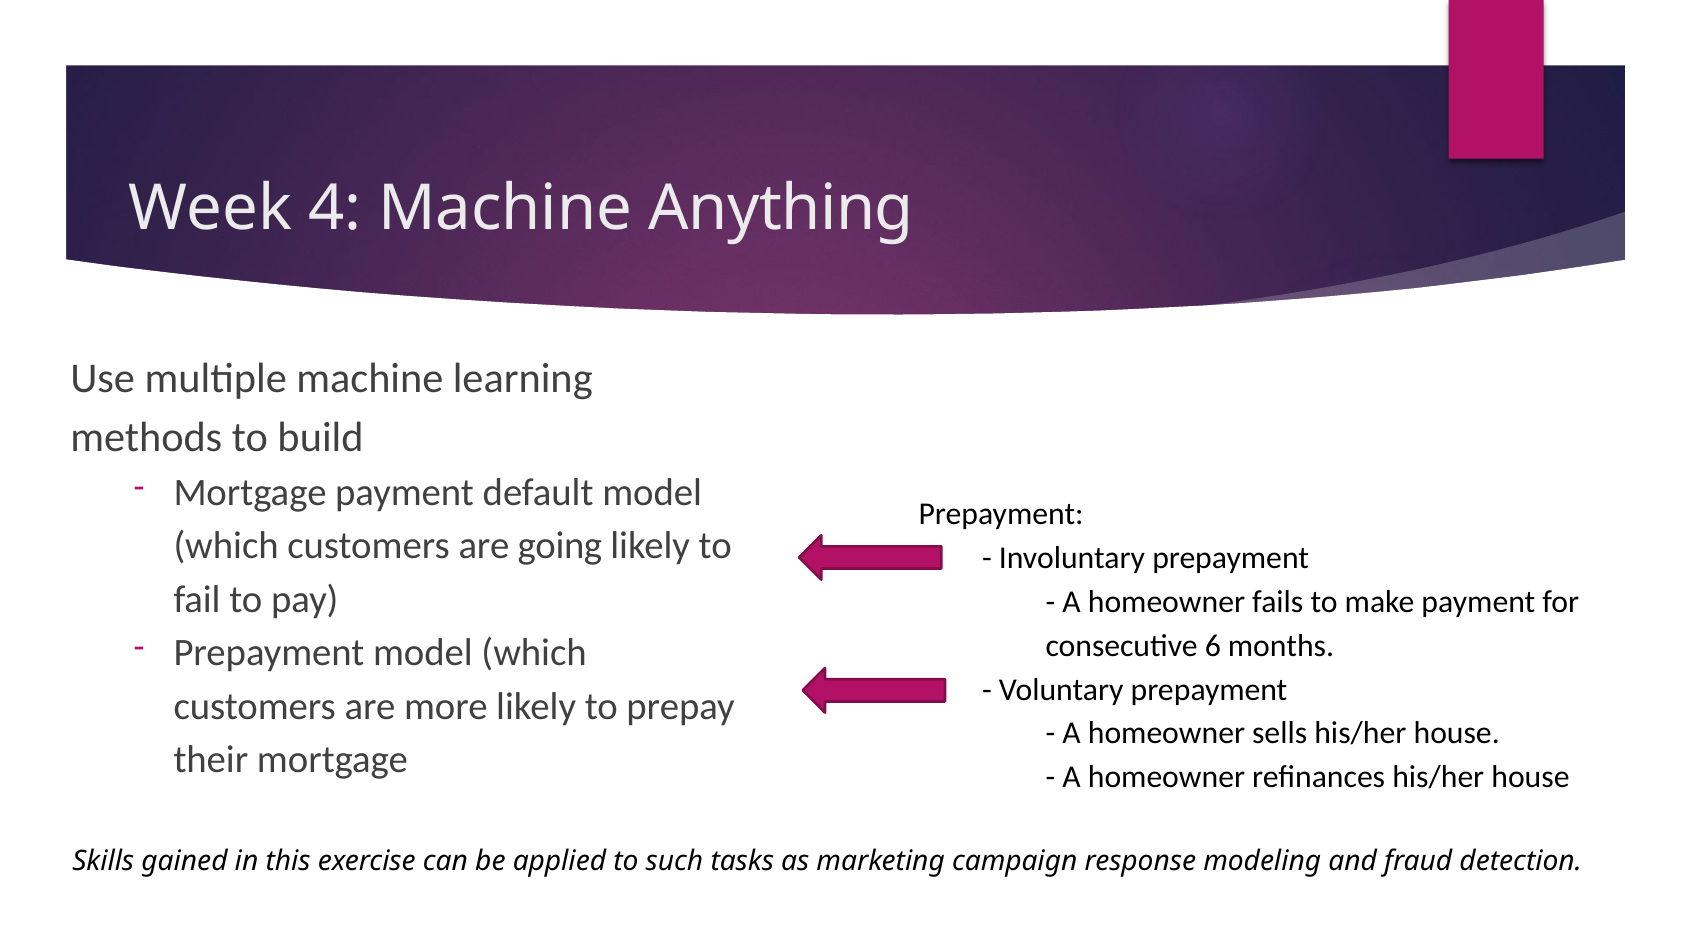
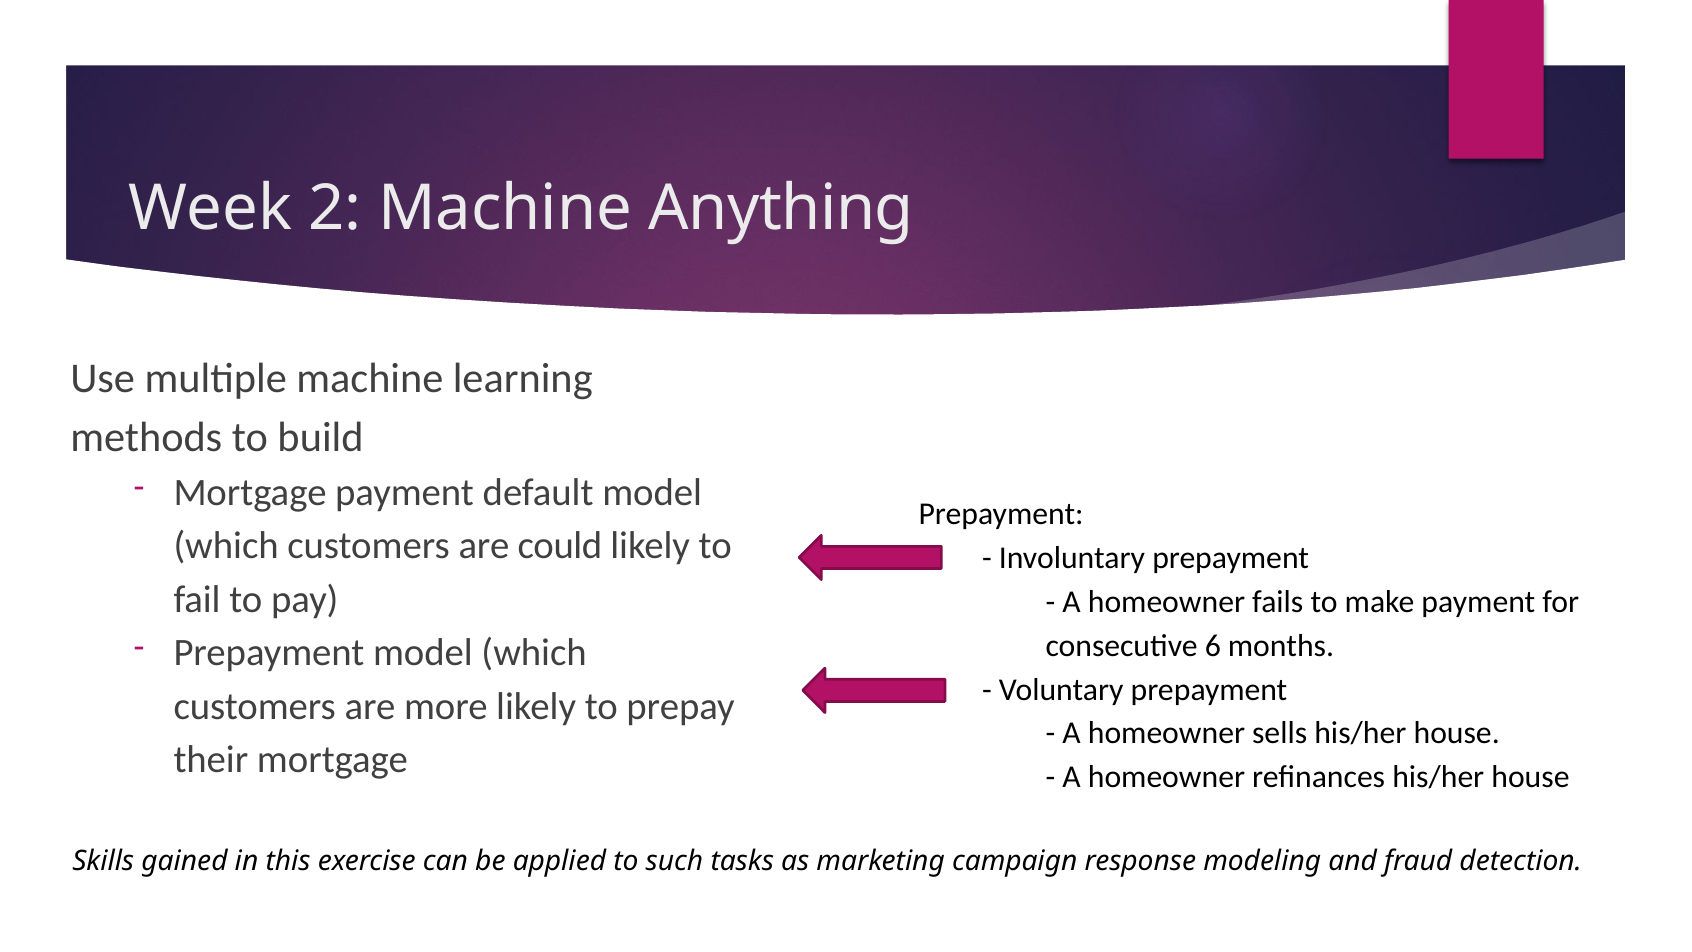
4: 4 -> 2 (335, 208)
going: going -> could (560, 546)
